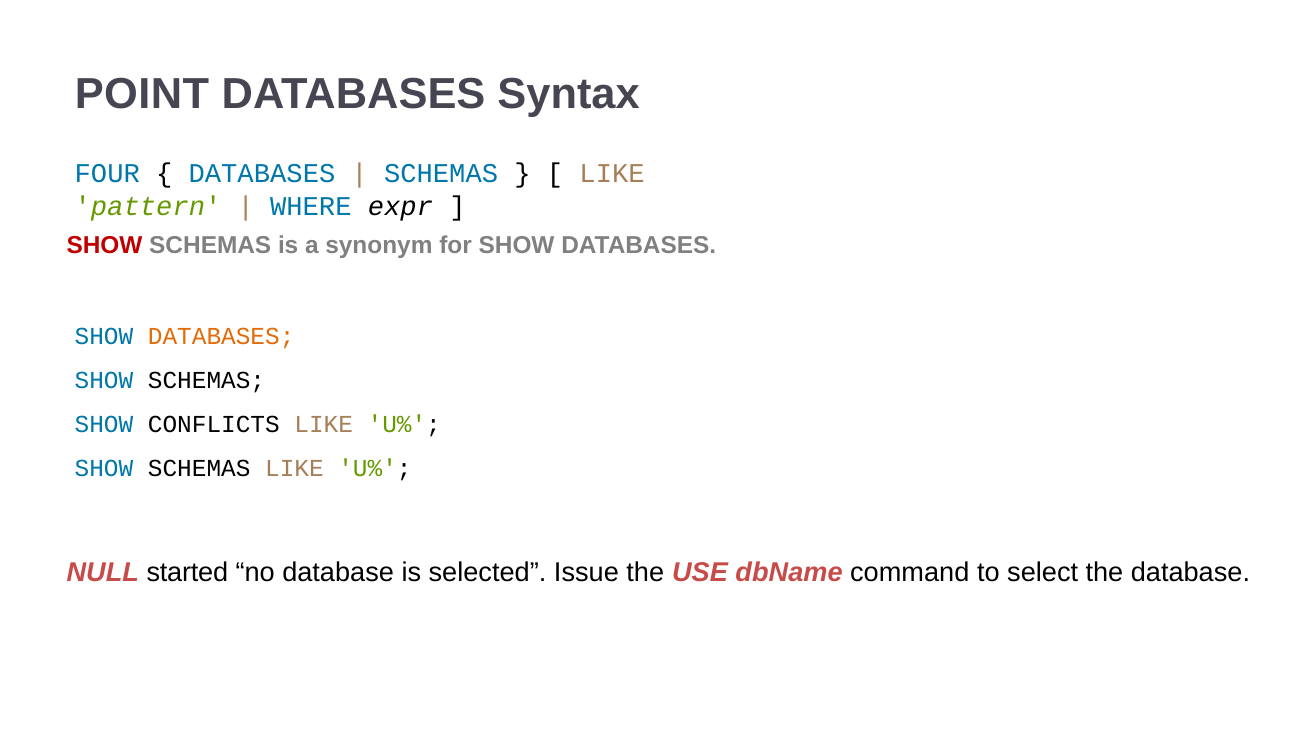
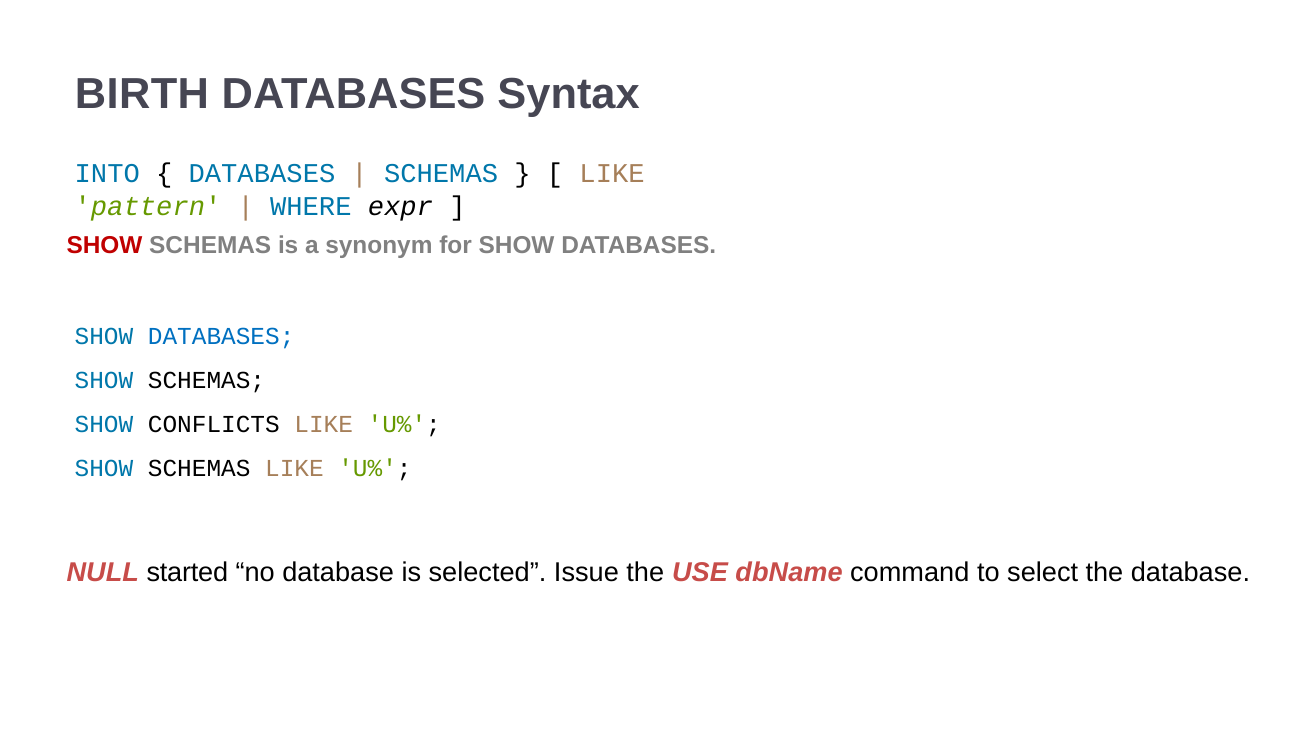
POINT: POINT -> BIRTH (142, 94)
FOUR: FOUR -> INTO (107, 174)
DATABASES colour: orange -> blue (221, 337)
